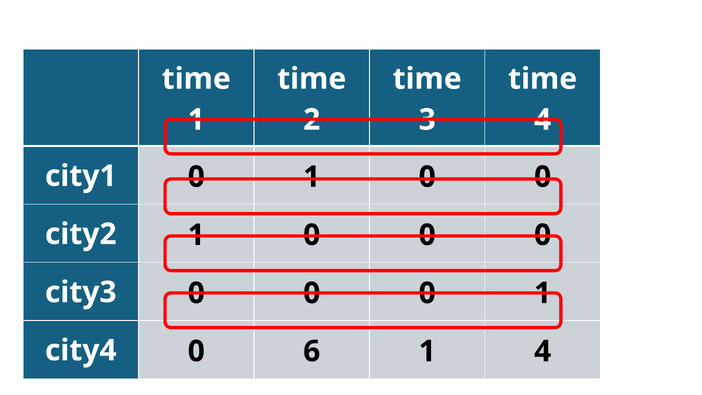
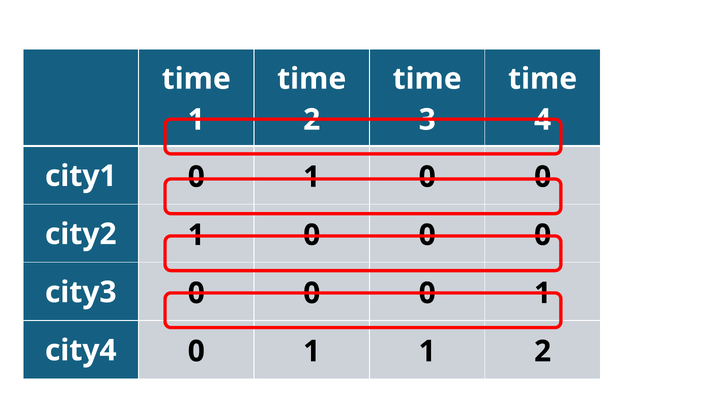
city4 0 6: 6 -> 1 (312, 351)
1 4: 4 -> 2 (543, 351)
